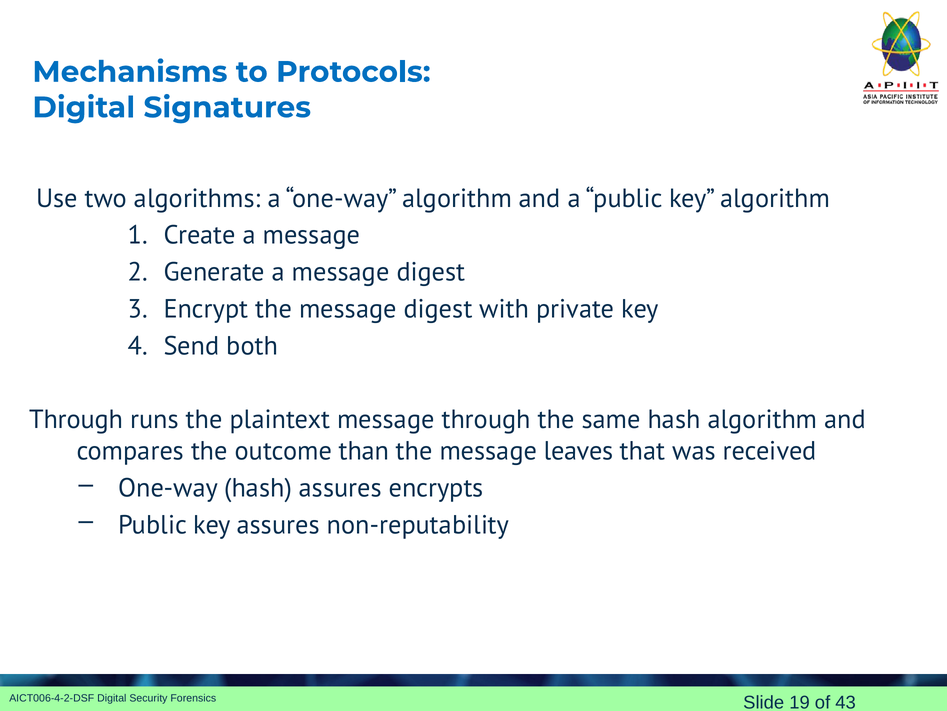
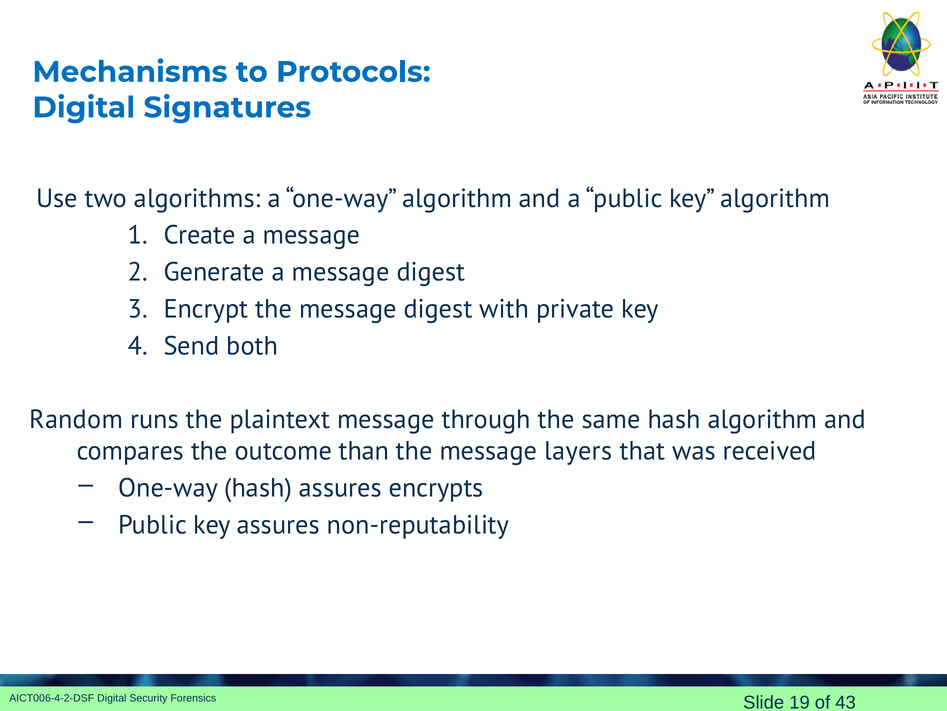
Through: Through -> Random (76, 419)
leaves: leaves -> layers (578, 451)
